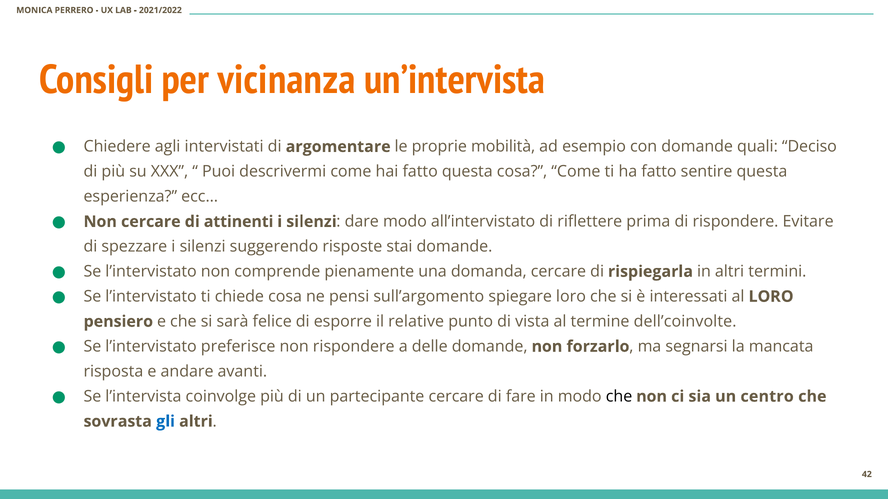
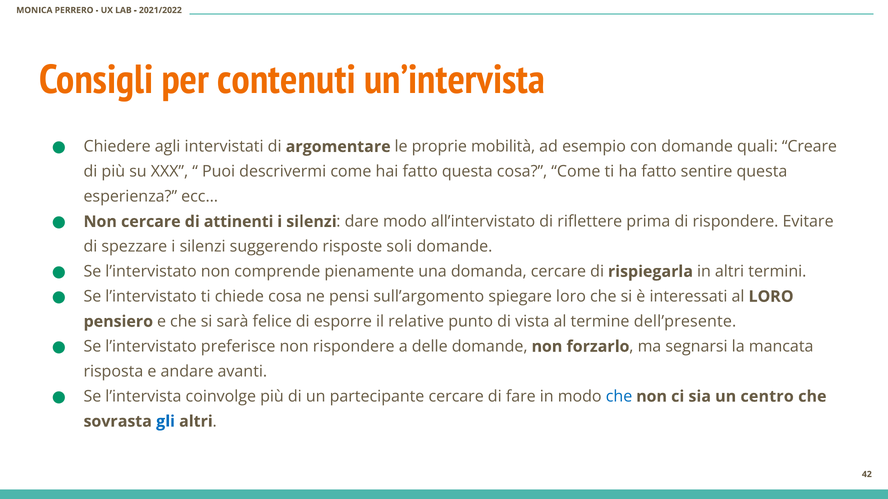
vicinanza: vicinanza -> contenuti (287, 80)
Deciso: Deciso -> Creare (809, 147)
stai: stai -> soli (399, 247)
dell’coinvolte: dell’coinvolte -> dell’presente (685, 322)
che colour: black -> blue (619, 397)
